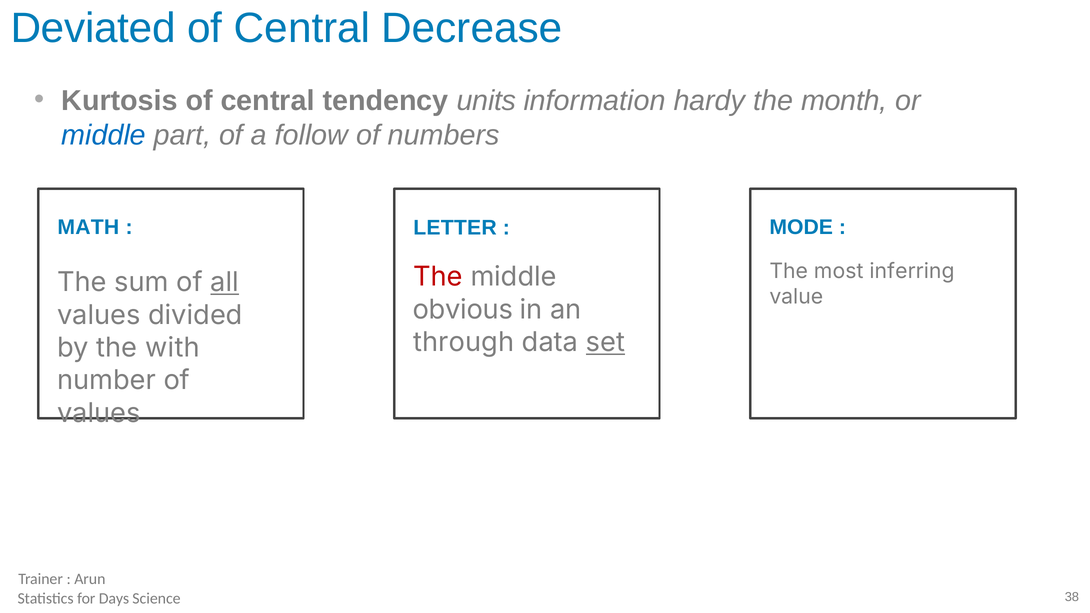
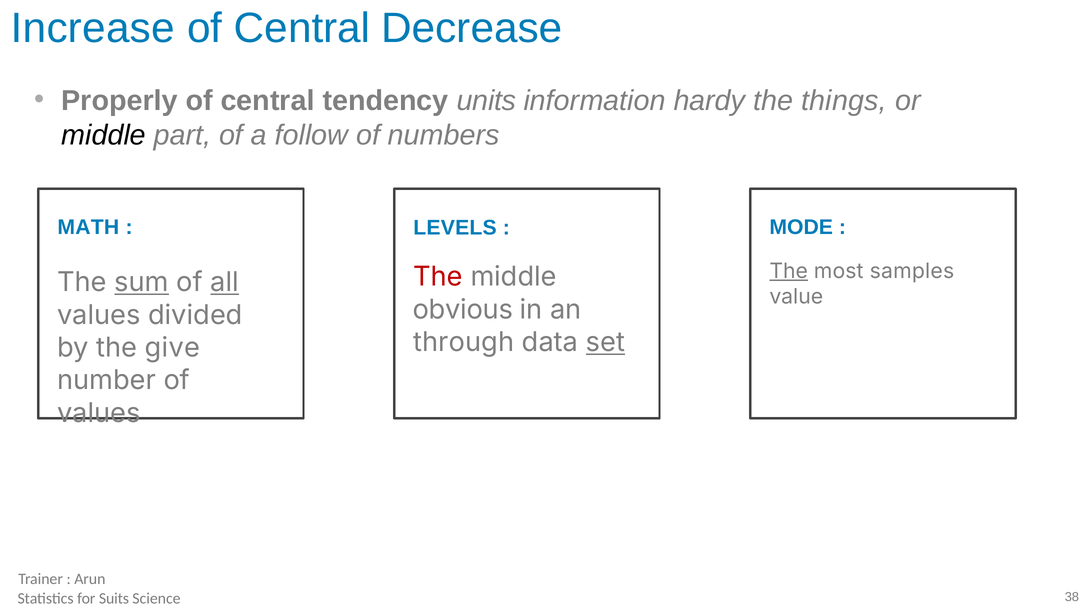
Deviated: Deviated -> Increase (93, 28)
Kurtosis: Kurtosis -> Properly (120, 101)
month: month -> things (844, 101)
middle colour: blue -> black (104, 135)
LETTER: LETTER -> LEVELS (455, 228)
The underline: none -> present (789, 271)
inferring: inferring -> samples (912, 271)
sum underline: none -> present (142, 282)
with: with -> give (173, 348)
Days: Days -> Suits (114, 599)
